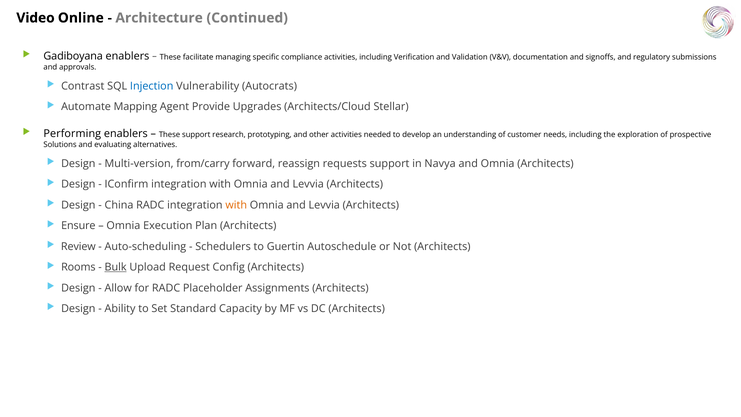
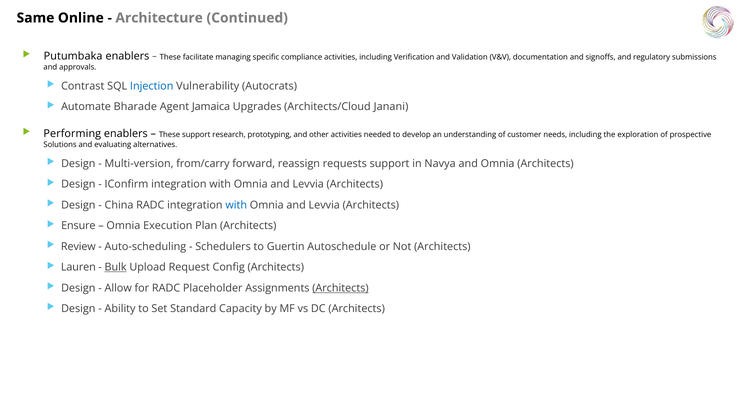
Video: Video -> Same (35, 18)
Gadiboyana: Gadiboyana -> Putumbaka (73, 56)
Mapping: Mapping -> Bharade (135, 107)
Provide: Provide -> Jamaica (211, 107)
Stellar: Stellar -> Janani (391, 107)
with colour: orange -> blue (236, 205)
Rooms: Rooms -> Lauren (78, 267)
Architects underline: none -> present (340, 288)
